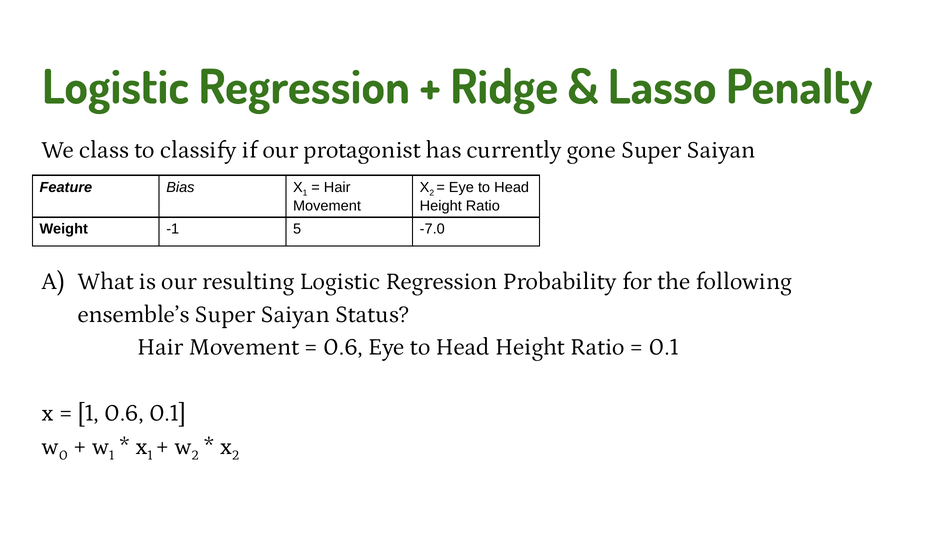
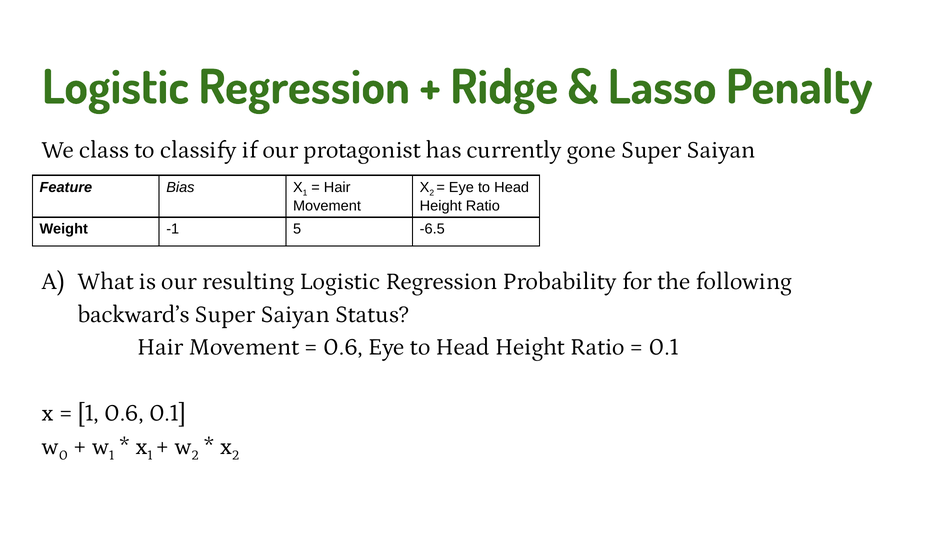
-7.0: -7.0 -> -6.5 (432, 229)
ensemble’s: ensemble’s -> backward’s (134, 314)
